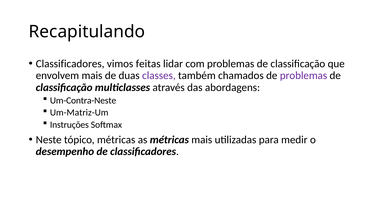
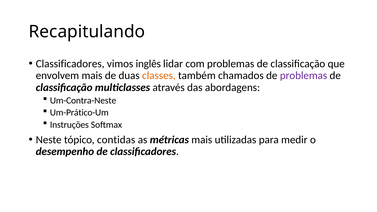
feitas: feitas -> inglês (148, 64)
classes colour: purple -> orange (159, 76)
Um-Matriz-Um: Um-Matriz-Um -> Um-Prático-Um (79, 113)
tópico métricas: métricas -> contidas (116, 140)
